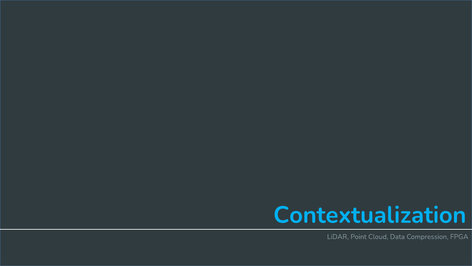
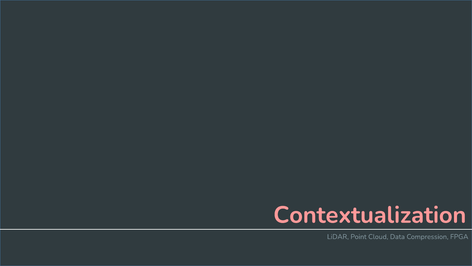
Contextualization colour: light blue -> pink (370, 215)
